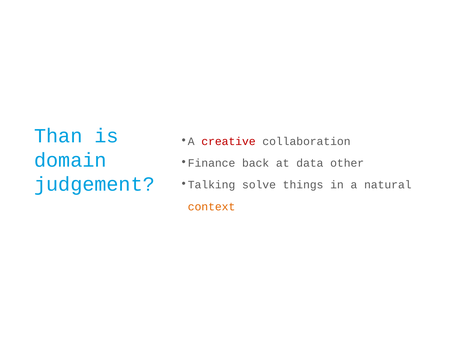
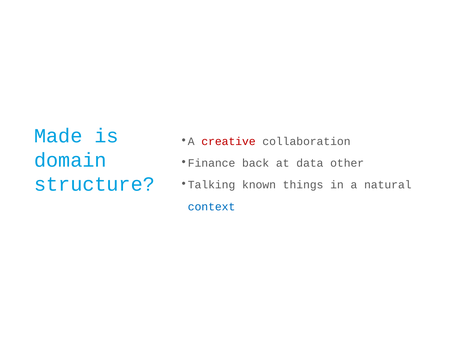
Than: Than -> Made (58, 136)
judgement: judgement -> structure (95, 184)
solve: solve -> known (259, 185)
context colour: orange -> blue (212, 207)
